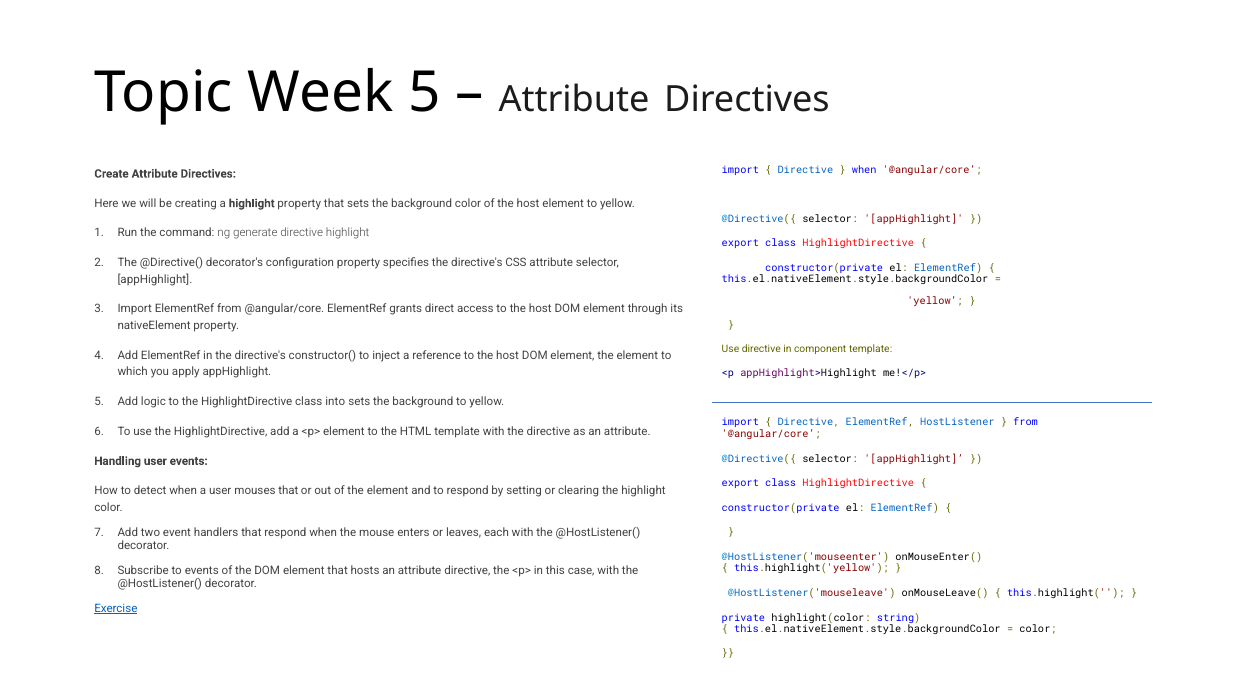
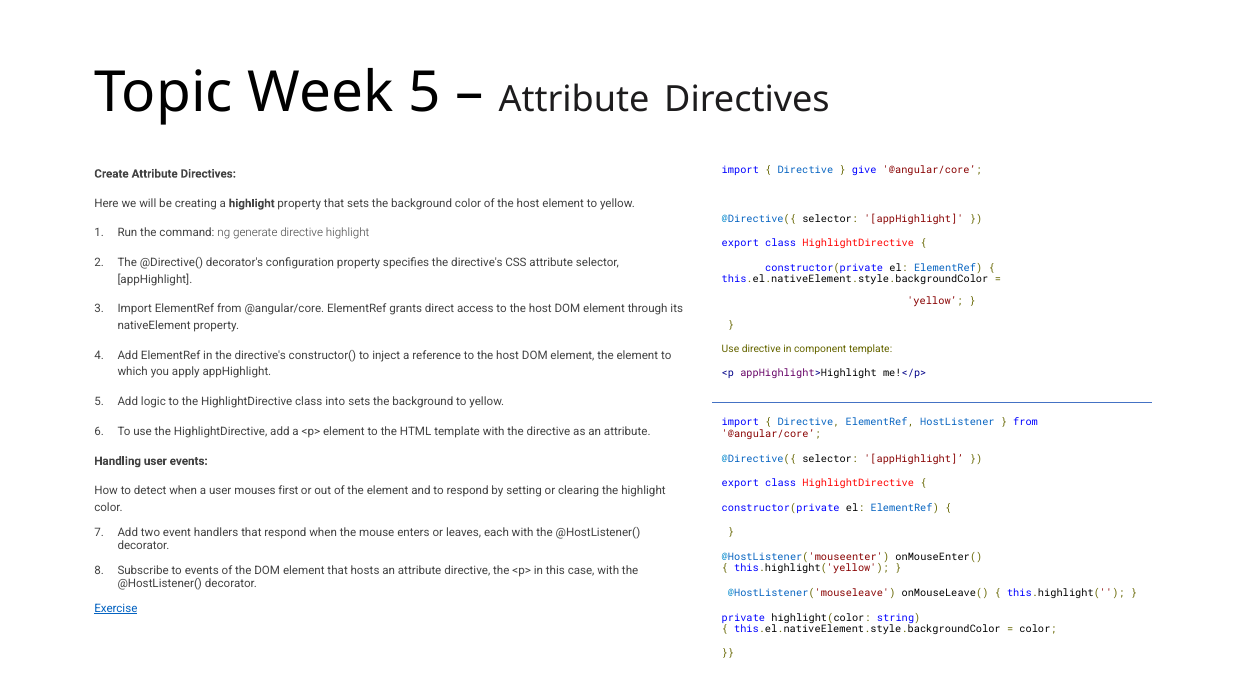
when: when -> give (864, 170)
mouses that: that -> first (288, 490)
